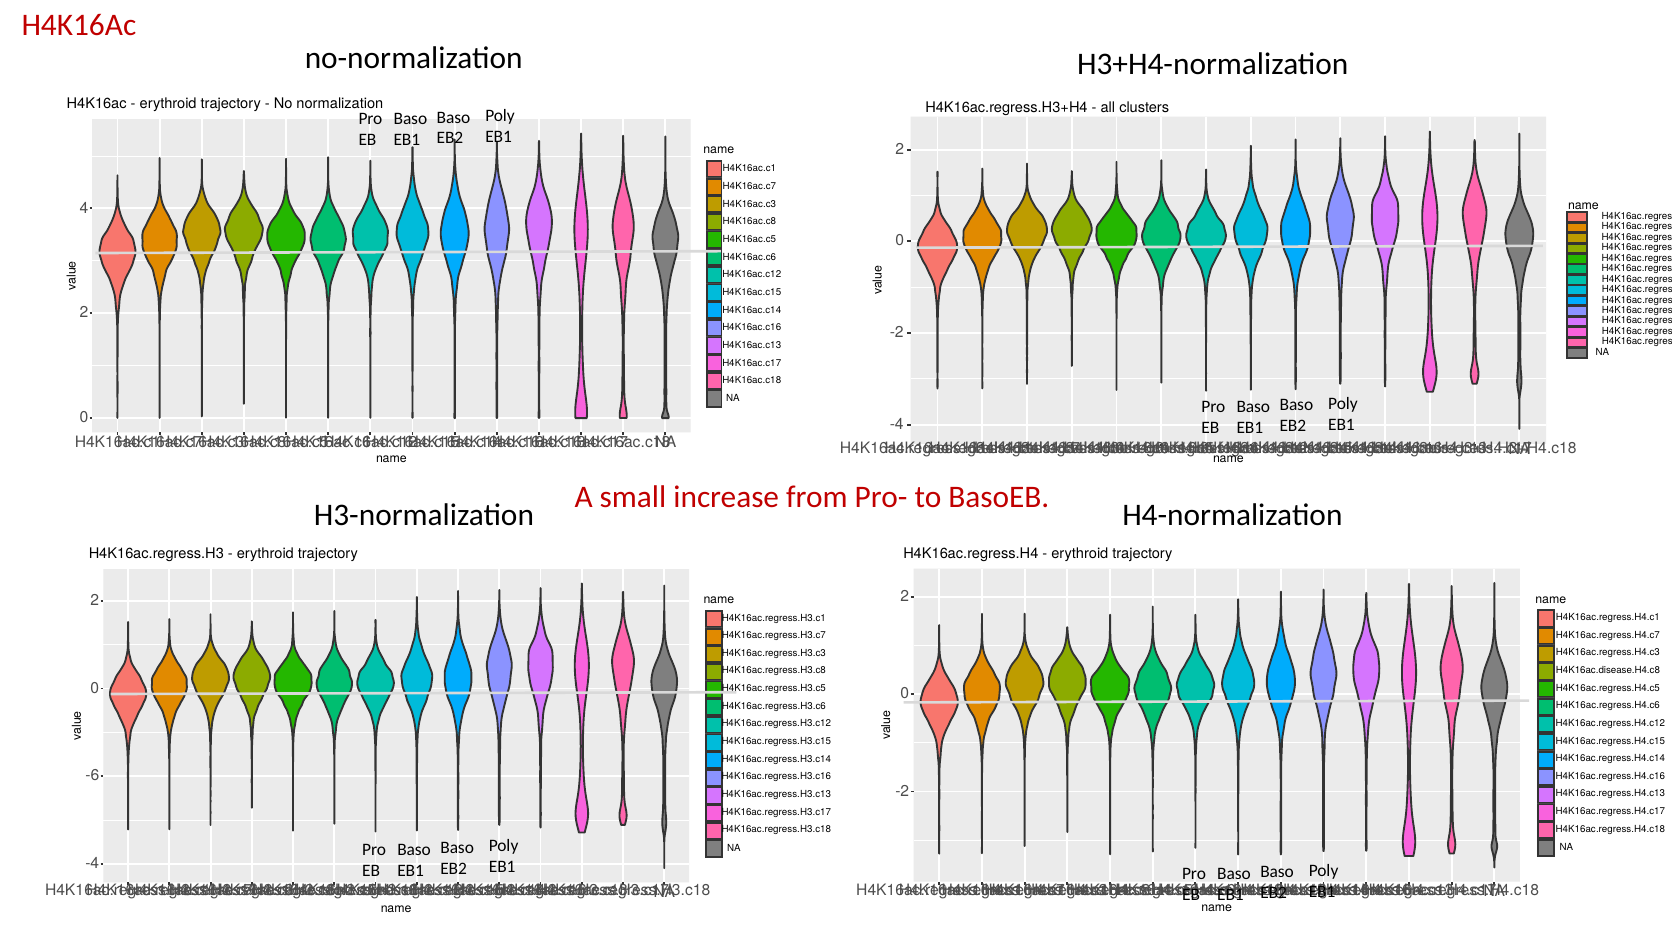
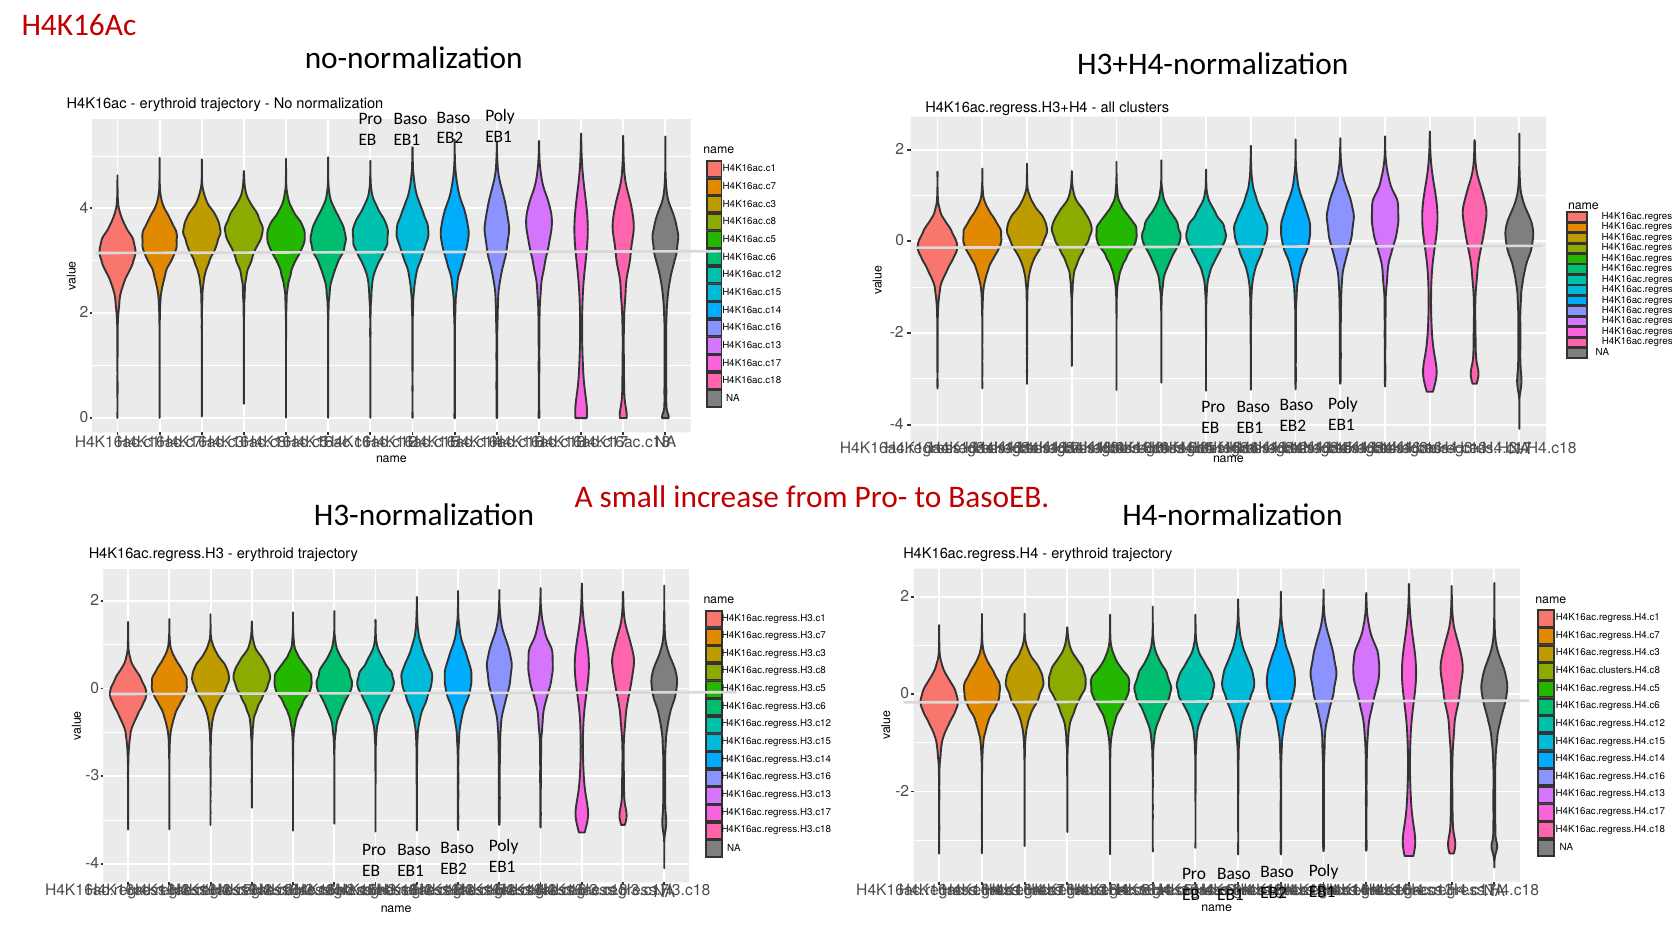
H4K16ac.disease.H4.c8: H4K16ac.disease.H4.c8 -> H4K16ac.clusters.H4.c8 (1608, 670)
-6: -6 -> -3 (92, 775)
